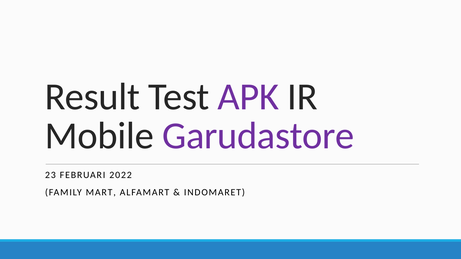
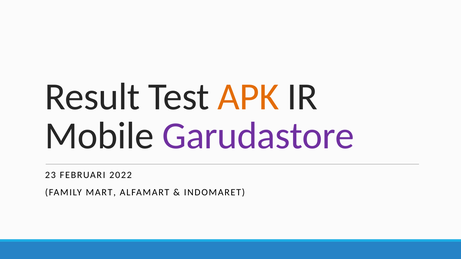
APK colour: purple -> orange (248, 97)
